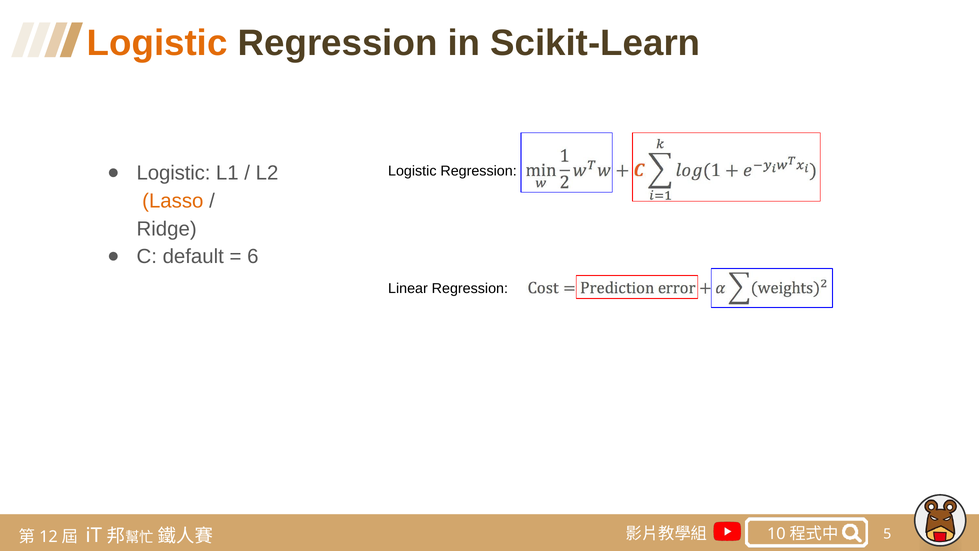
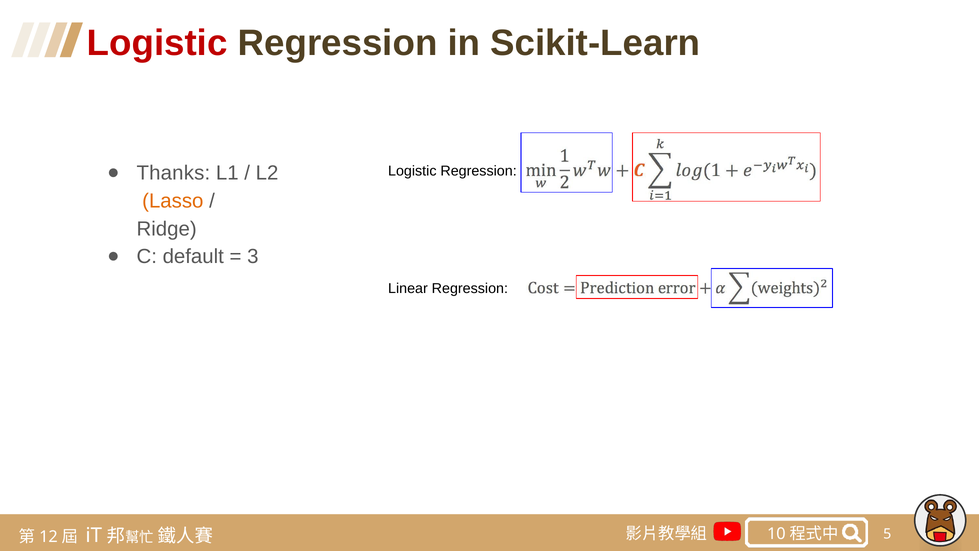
Logistic colour: orange -> red (157, 43)
Logistic: Logistic -> Thanks (173, 173)
6: 6 -> 3 (253, 257)
